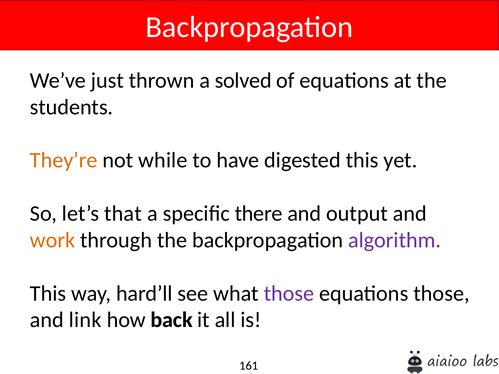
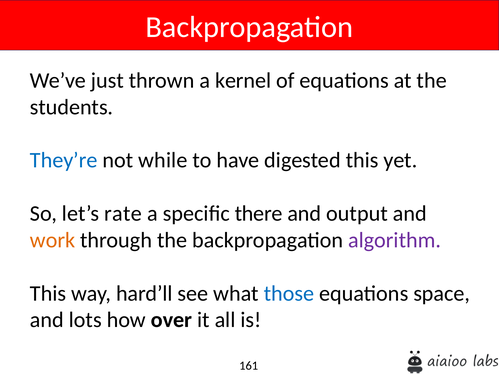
solved: solved -> kernel (243, 80)
They’re colour: orange -> blue (64, 160)
that: that -> rate (123, 214)
those colour: purple -> blue (289, 294)
equations those: those -> space (442, 294)
link: link -> lots (85, 320)
back: back -> over (172, 320)
